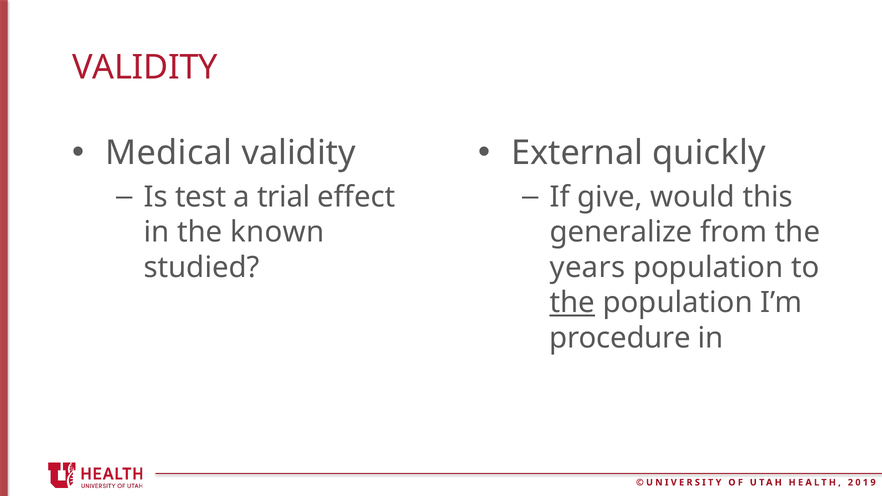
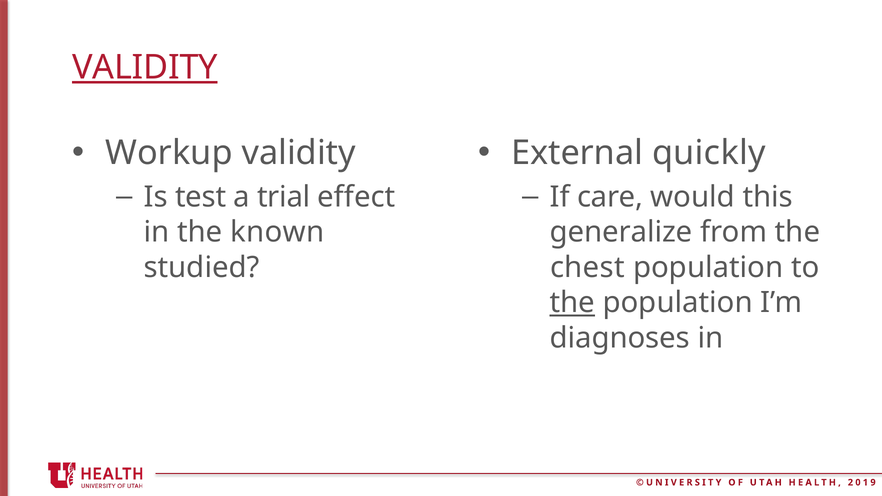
VALIDITY underline: none -> present (145, 68)
Medical: Medical -> Workup (169, 153)
give: give -> care (610, 197)
years: years -> chest (587, 268)
procedure: procedure -> diagnoses (620, 338)
